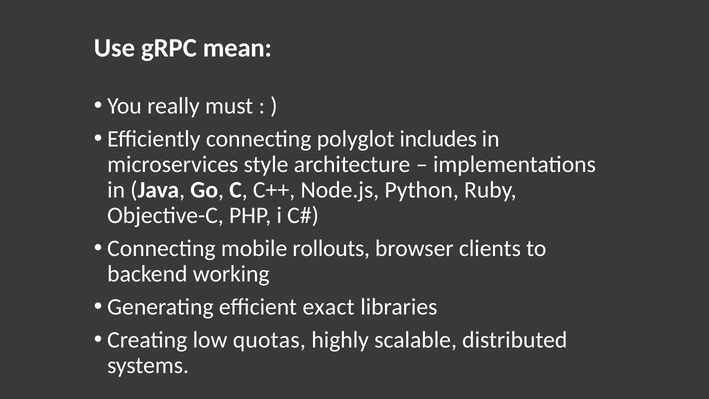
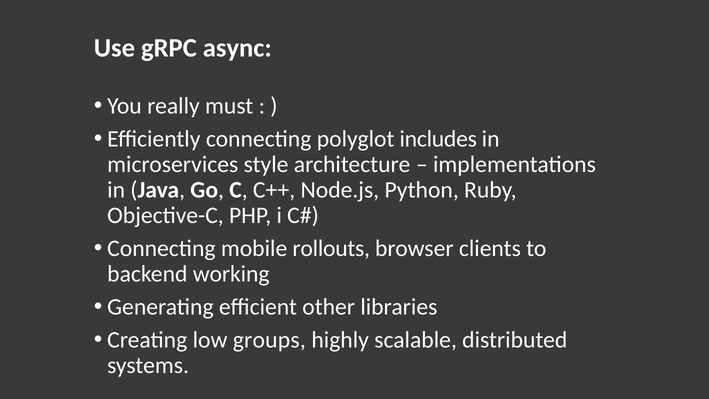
mean: mean -> async (237, 48)
exact: exact -> other (329, 307)
quotas: quotas -> groups (269, 340)
